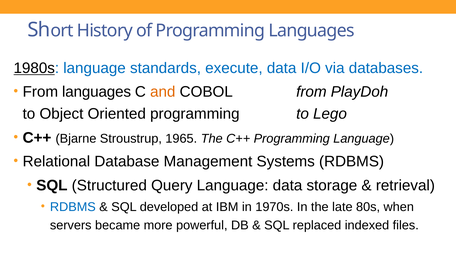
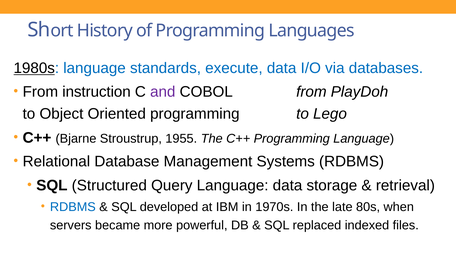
From languages: languages -> instruction (97, 92)
and colour: orange -> purple (163, 92)
1965: 1965 -> 1955 (181, 138)
